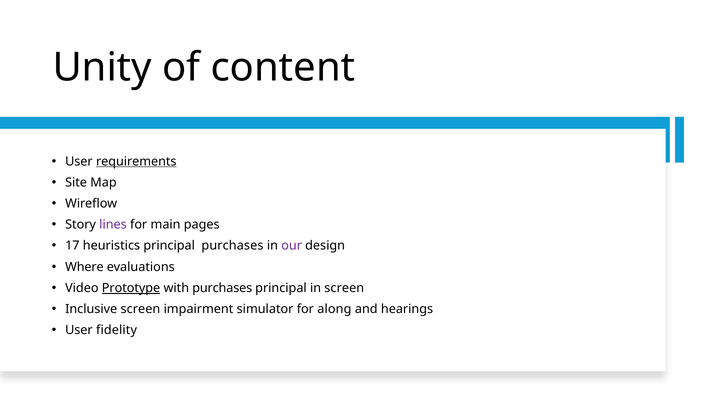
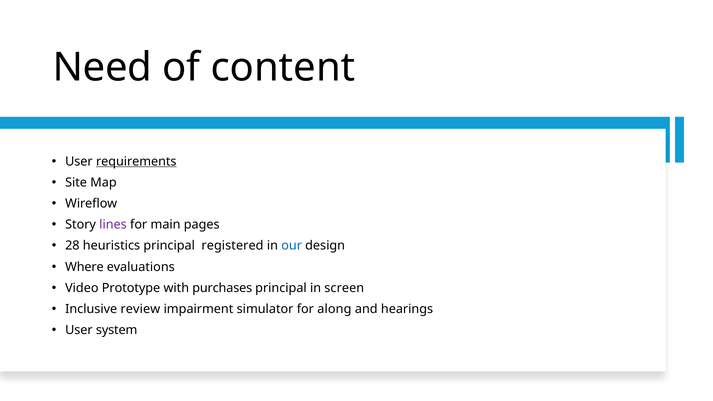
Unity: Unity -> Need (102, 68)
17: 17 -> 28 (72, 246)
principal purchases: purchases -> registered (233, 246)
our colour: purple -> blue (292, 246)
Prototype underline: present -> none (131, 288)
Inclusive screen: screen -> review (140, 309)
fidelity: fidelity -> system (117, 330)
